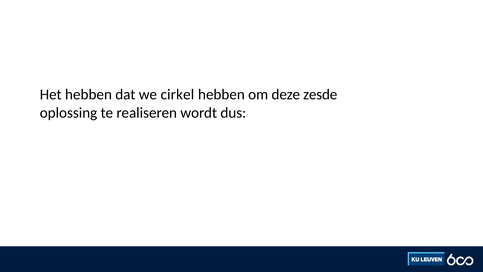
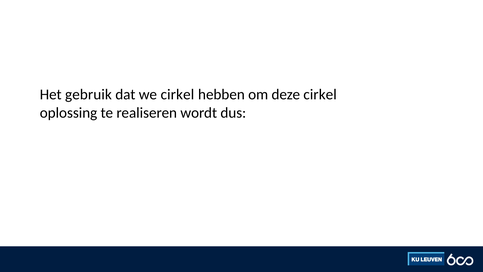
Het hebben: hebben -> gebruik (88, 94)
deze zesde: zesde -> cirkel (320, 94)
